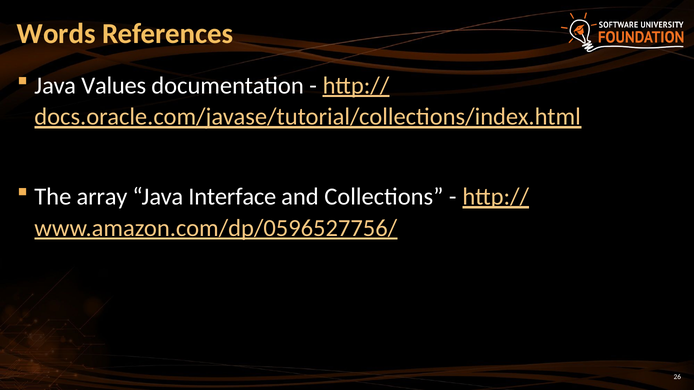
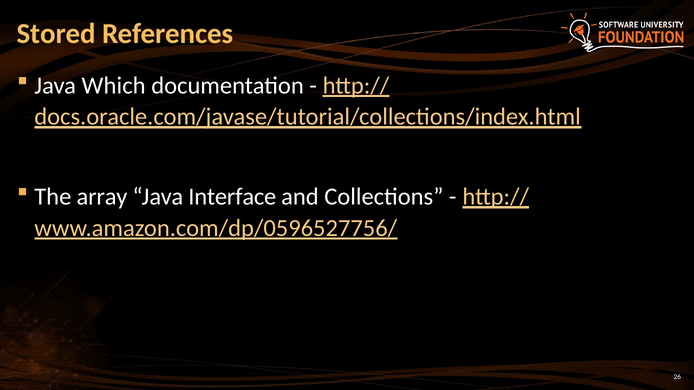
Words: Words -> Stored (56, 34)
Values: Values -> Which (114, 86)
